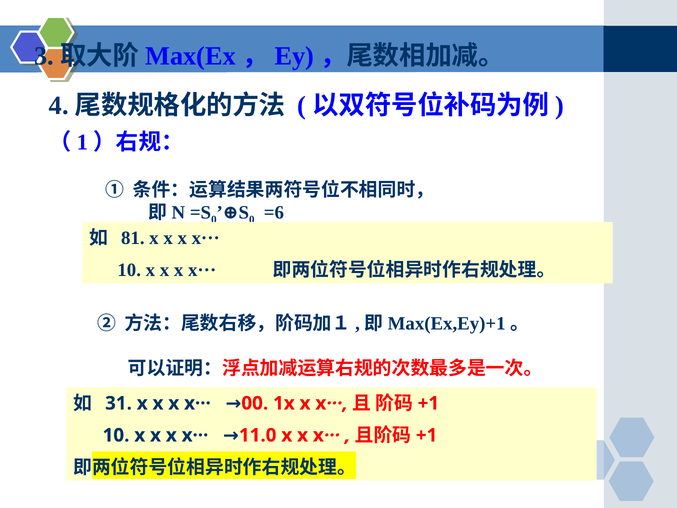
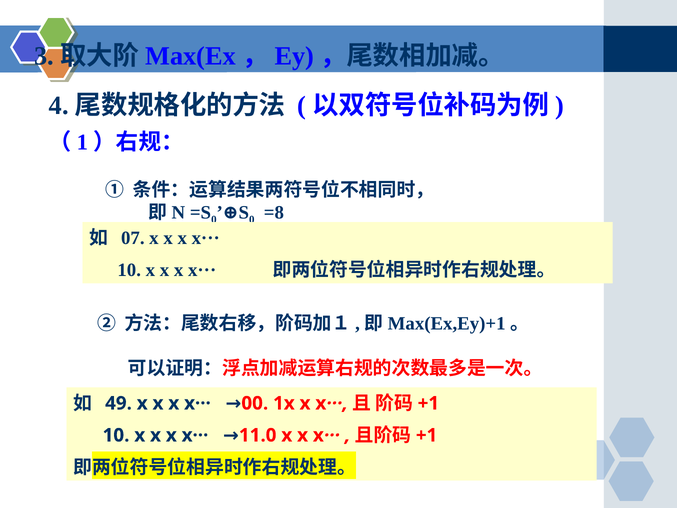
=6: =6 -> =8 (274, 212)
81: 81 -> 07 (133, 238)
31: 31 -> 49 (118, 403)
